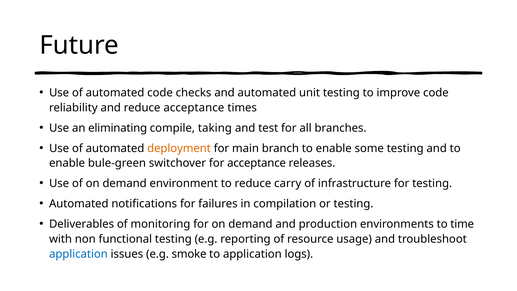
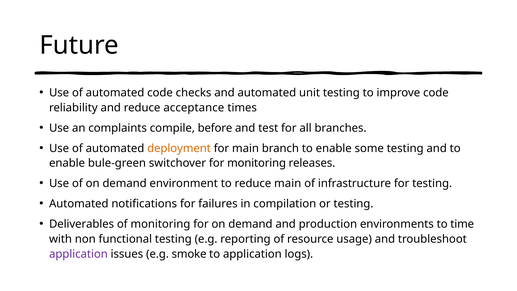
eliminating: eliminating -> complaints (118, 128)
taking: taking -> before (215, 128)
for acceptance: acceptance -> monitoring (257, 163)
reduce carry: carry -> main (288, 183)
application colour: blue -> purple (78, 254)
